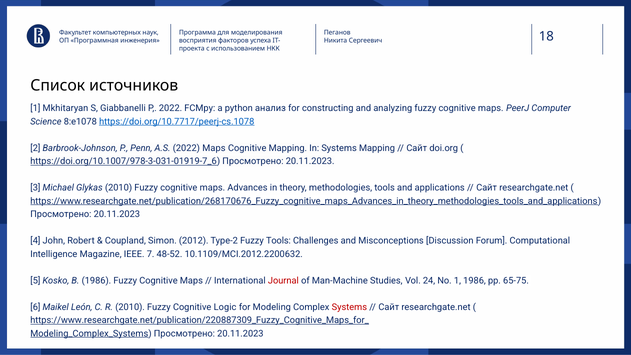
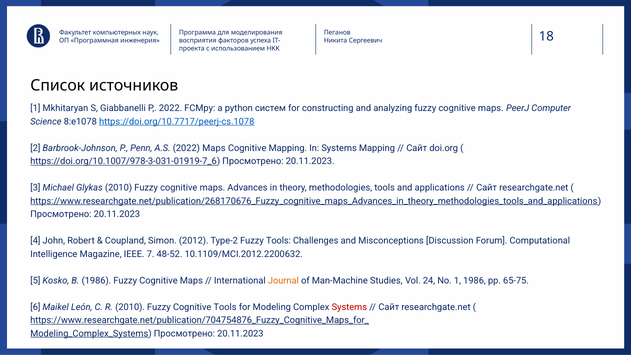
анализ: анализ -> систем (270, 108)
Journal colour: red -> orange (283, 280)
Cognitive Logic: Logic -> Tools (225, 307)
https://www.researchgate.net/publication/220887309_Fuzzy_Cognitive_Maps_for_: https://www.researchgate.net/publication/220887309_Fuzzy_Cognitive_Maps_for_ -> https://www.researchgate.net/publication/704754876_Fuzzy_Cognitive_Maps_for_ (200, 320)
